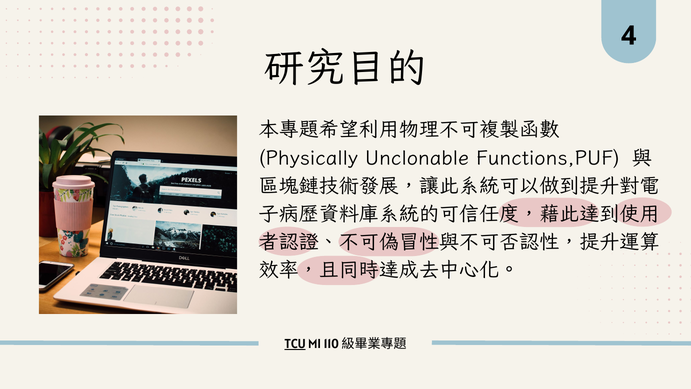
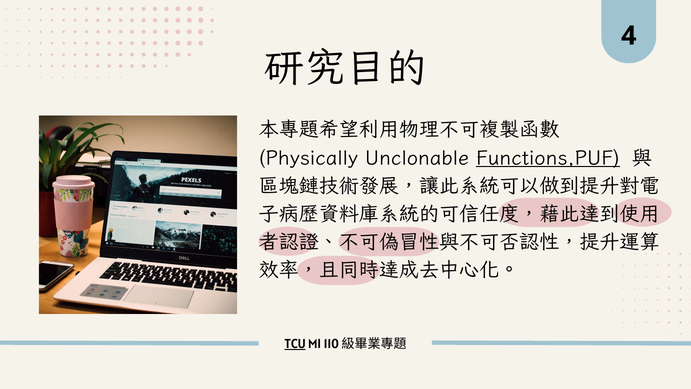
Functions,PUF underline: none -> present (548, 158)
